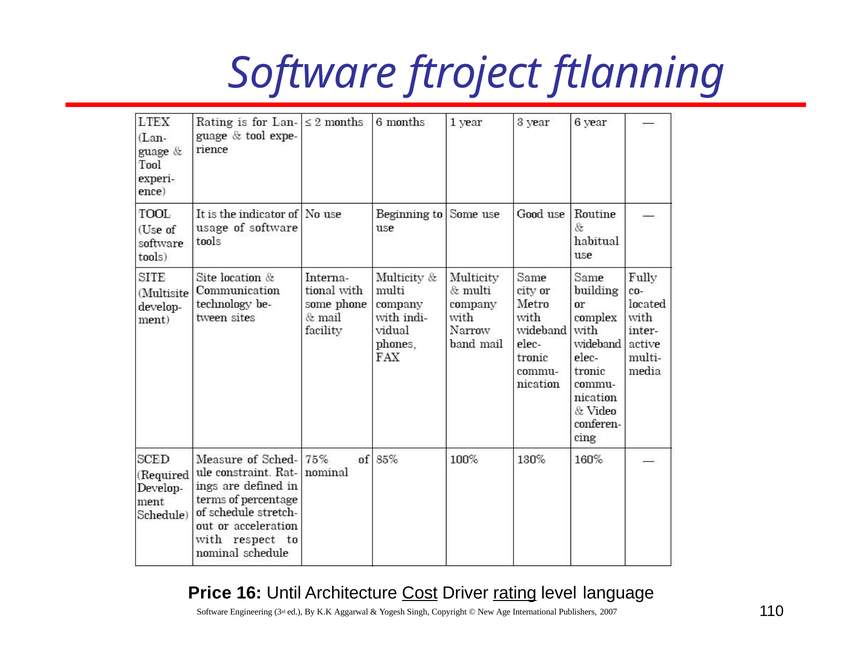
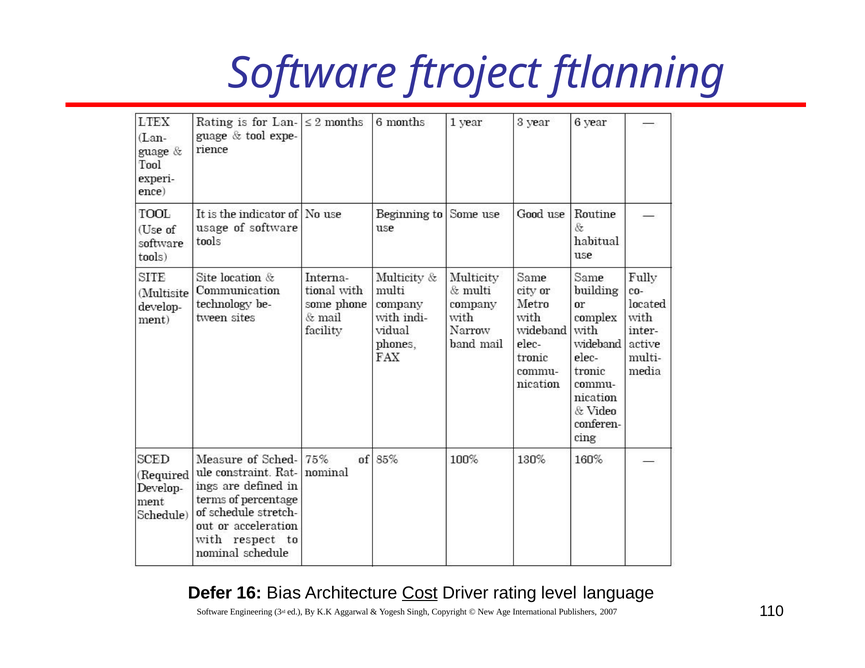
Price: Price -> Defer (210, 593)
Until: Until -> Bias (284, 593)
rating underline: present -> none (515, 593)
